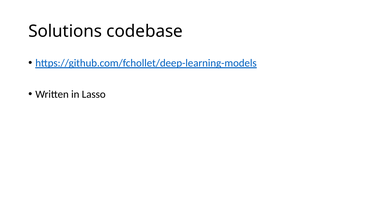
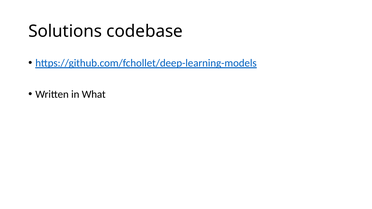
Lasso: Lasso -> What (94, 94)
